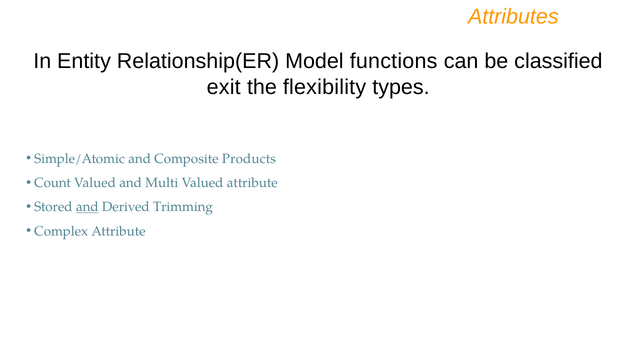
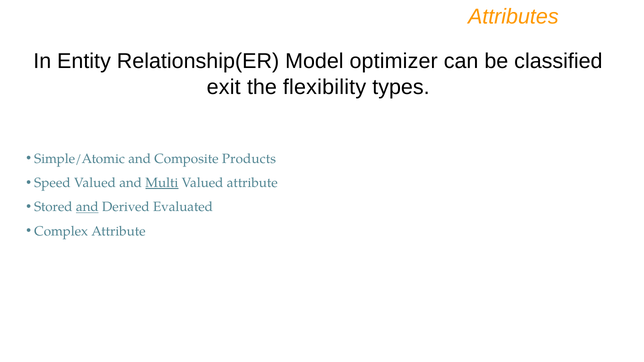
functions: functions -> optimizer (394, 61)
Count: Count -> Speed (52, 183)
Multi underline: none -> present (162, 183)
Trimming: Trimming -> Evaluated (183, 207)
